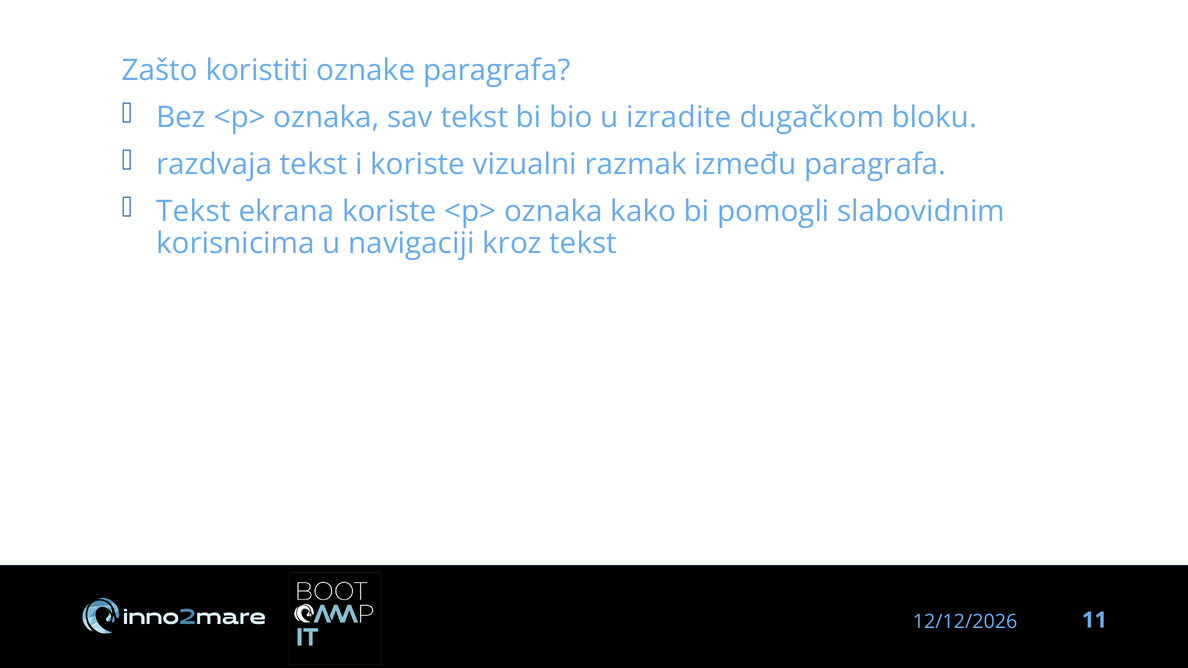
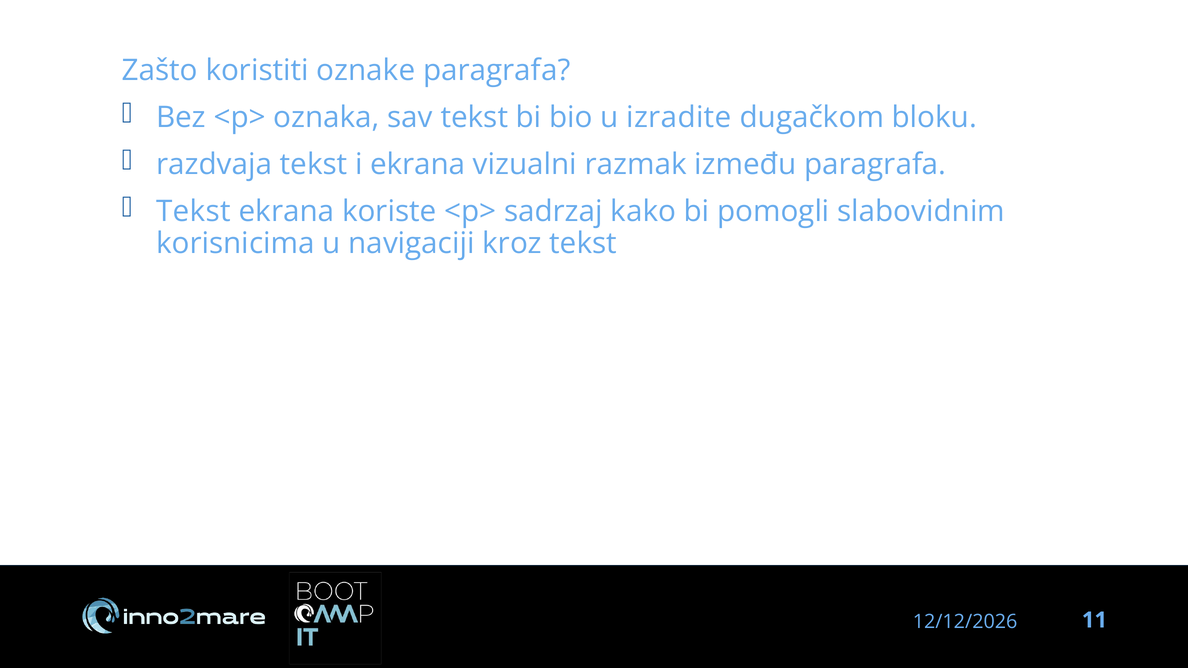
i koriste: koriste -> ekrana (418, 164)
koriste <p> oznaka: oznaka -> sadrzaj (553, 211)
